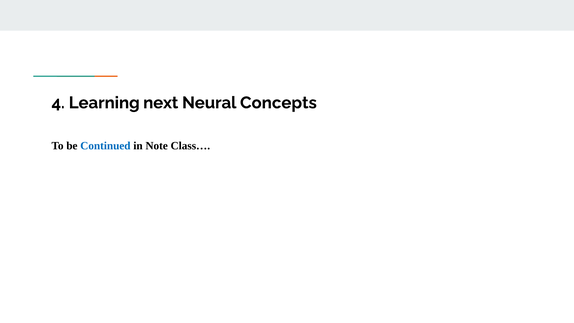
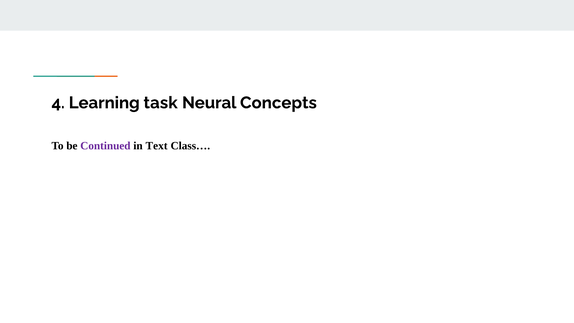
next: next -> task (161, 103)
Continued colour: blue -> purple (105, 146)
Note: Note -> Text (157, 146)
